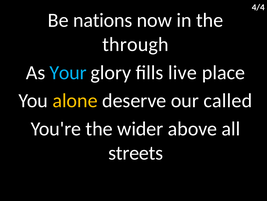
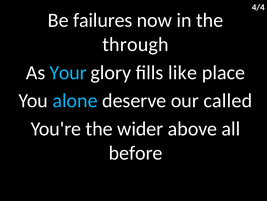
nations: nations -> failures (103, 20)
live: live -> like (183, 72)
alone colour: yellow -> light blue (75, 100)
streets: streets -> before (136, 152)
